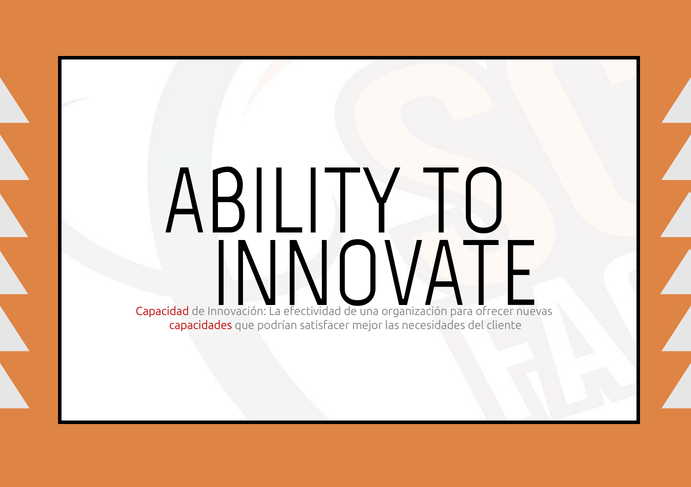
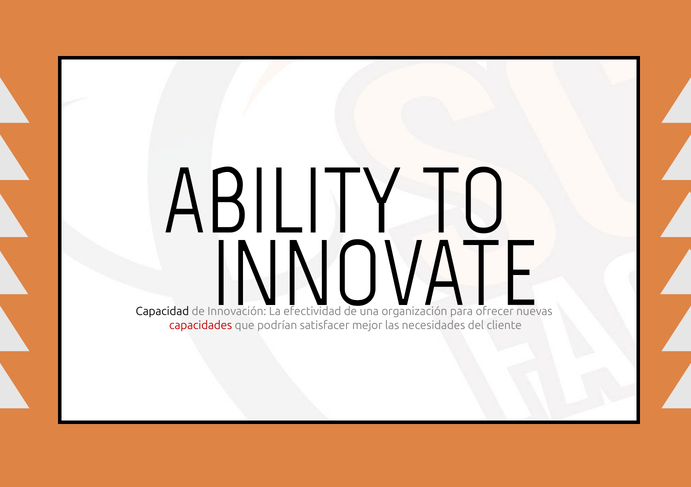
Capacidad colour: red -> black (162, 311)
